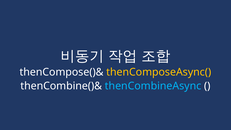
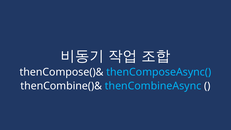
thenComposeAsync( colour: yellow -> light blue (159, 72)
